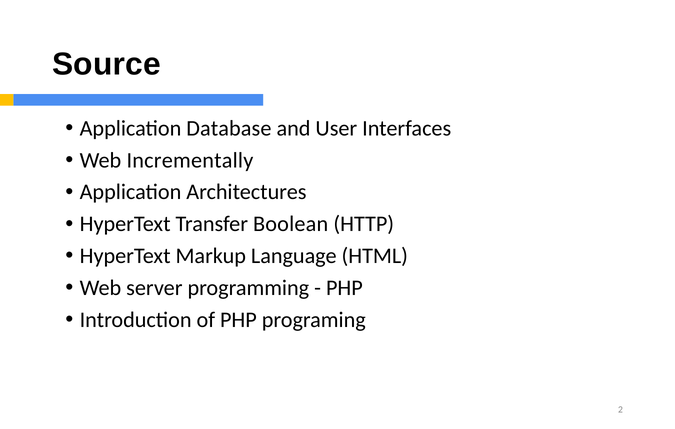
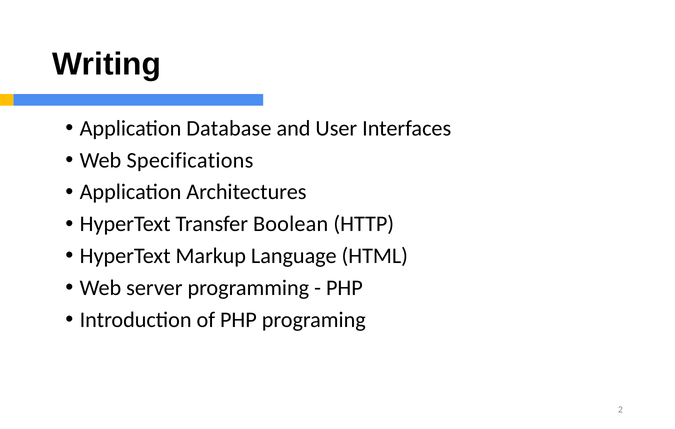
Source: Source -> Writing (107, 64)
Incrementally: Incrementally -> Specifications (190, 160)
